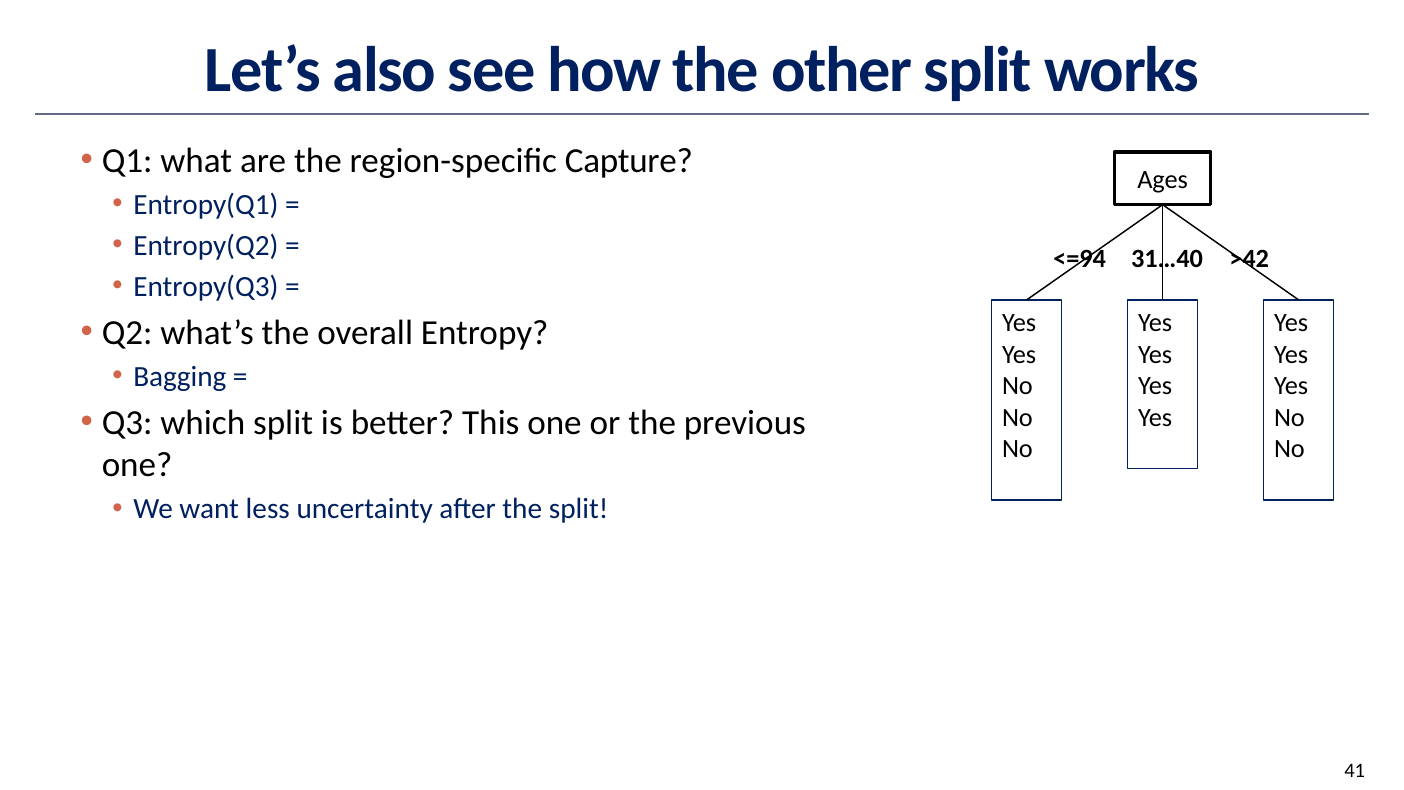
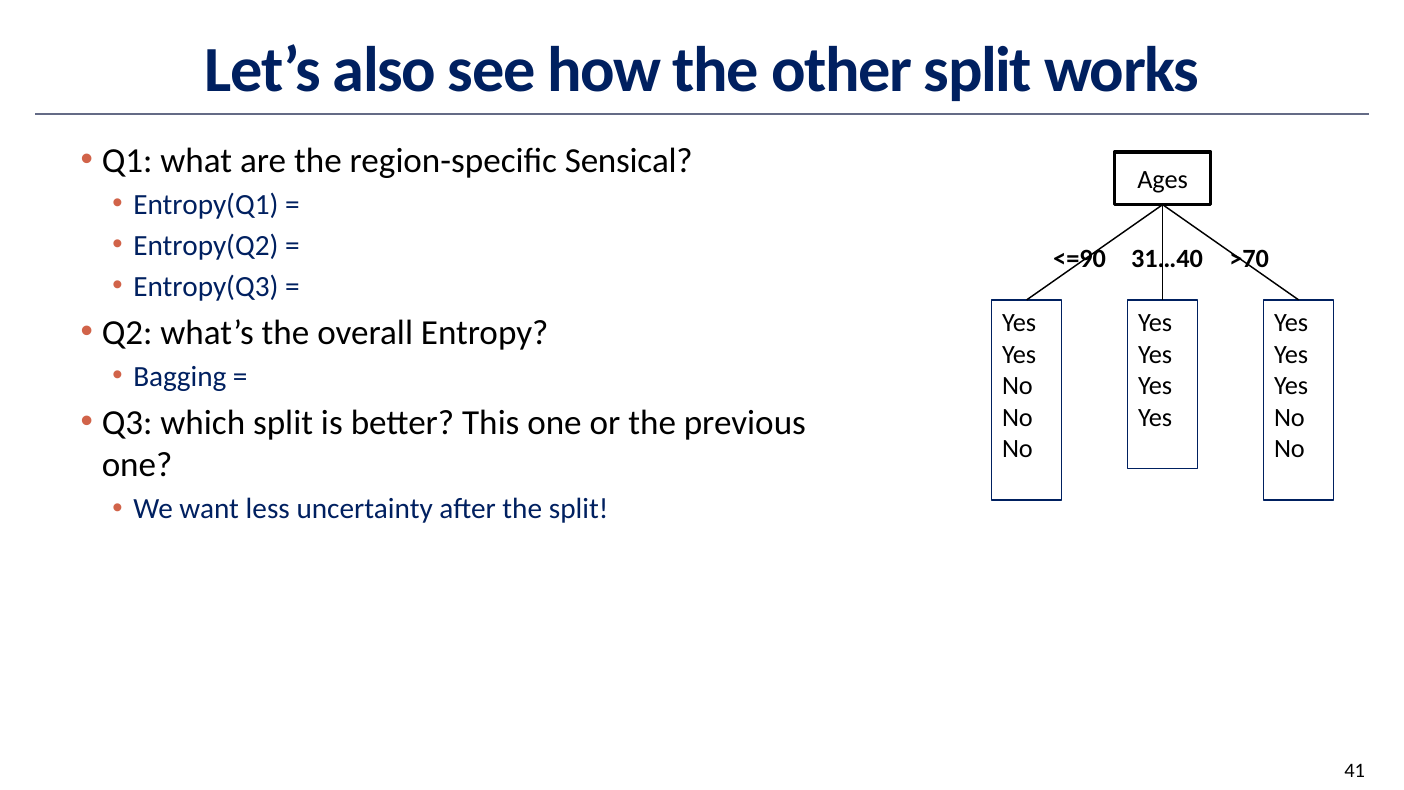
Capture: Capture -> Sensical (629, 160)
<=94: <=94 -> <=90 (1080, 259)
>42: >42 -> >70 (1249, 258)
